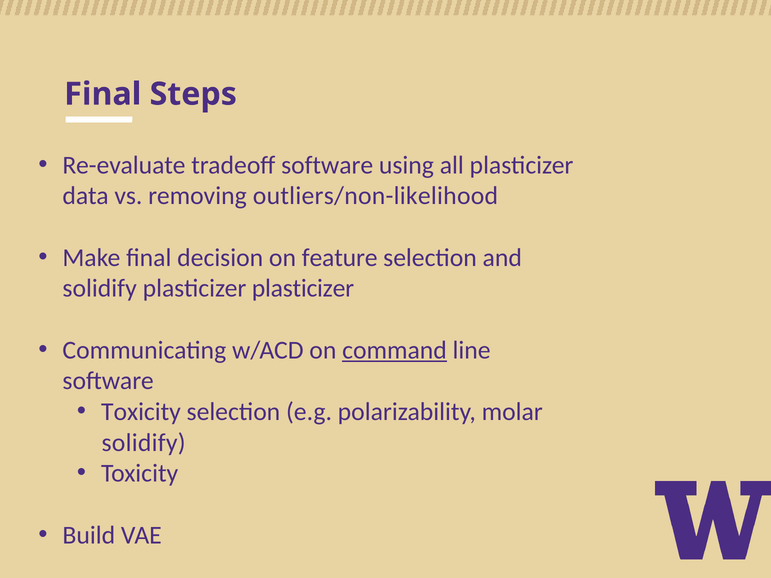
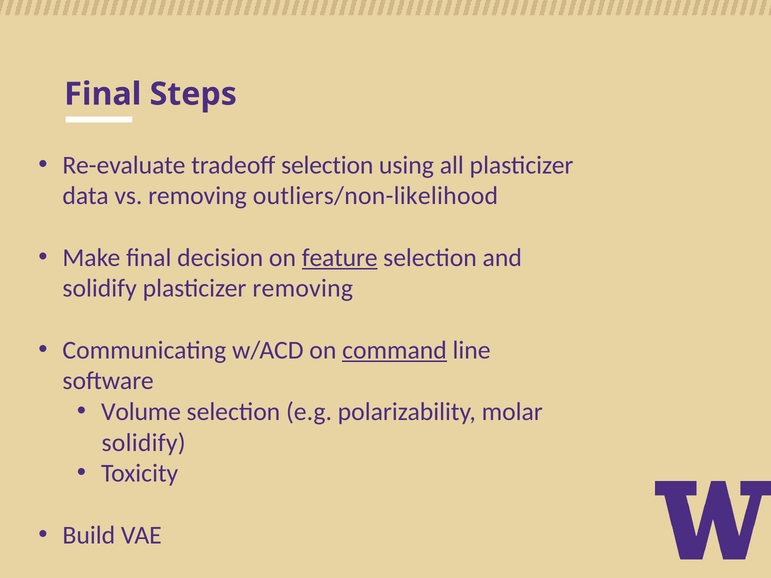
tradeoff software: software -> selection (327, 165)
feature underline: none -> present (340, 258)
plasticizer plasticizer: plasticizer -> removing (303, 289)
Toxicity: Toxicity -> Volume (141, 412)
